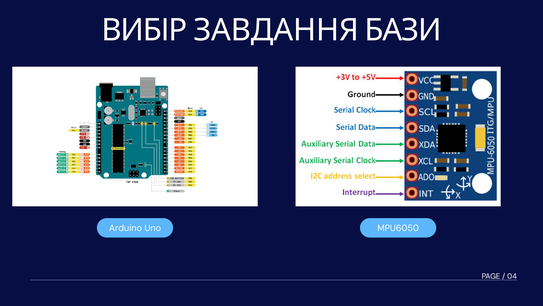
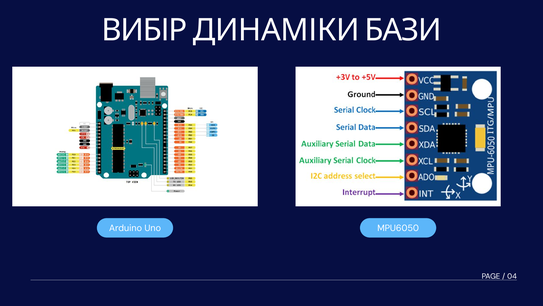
ЗАВДАННЯ: ЗАВДАННЯ -> ДИНАМІКИ (276, 30)
